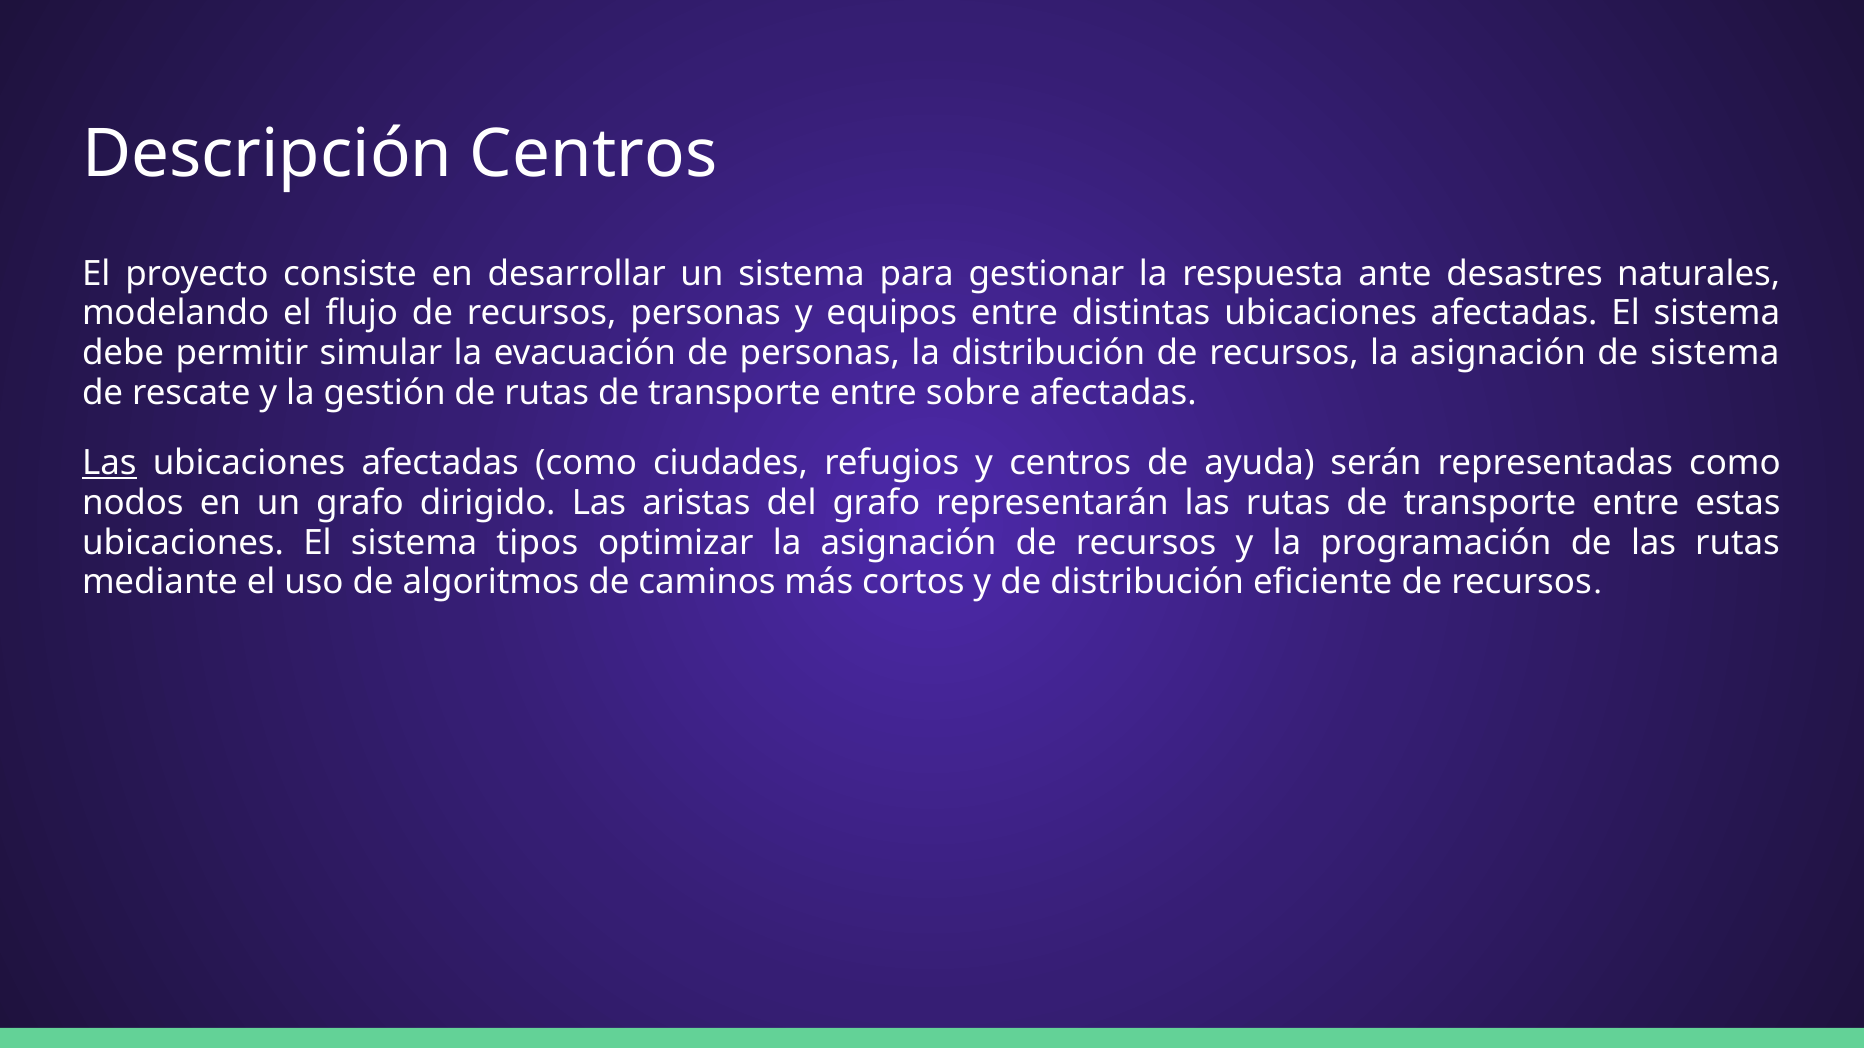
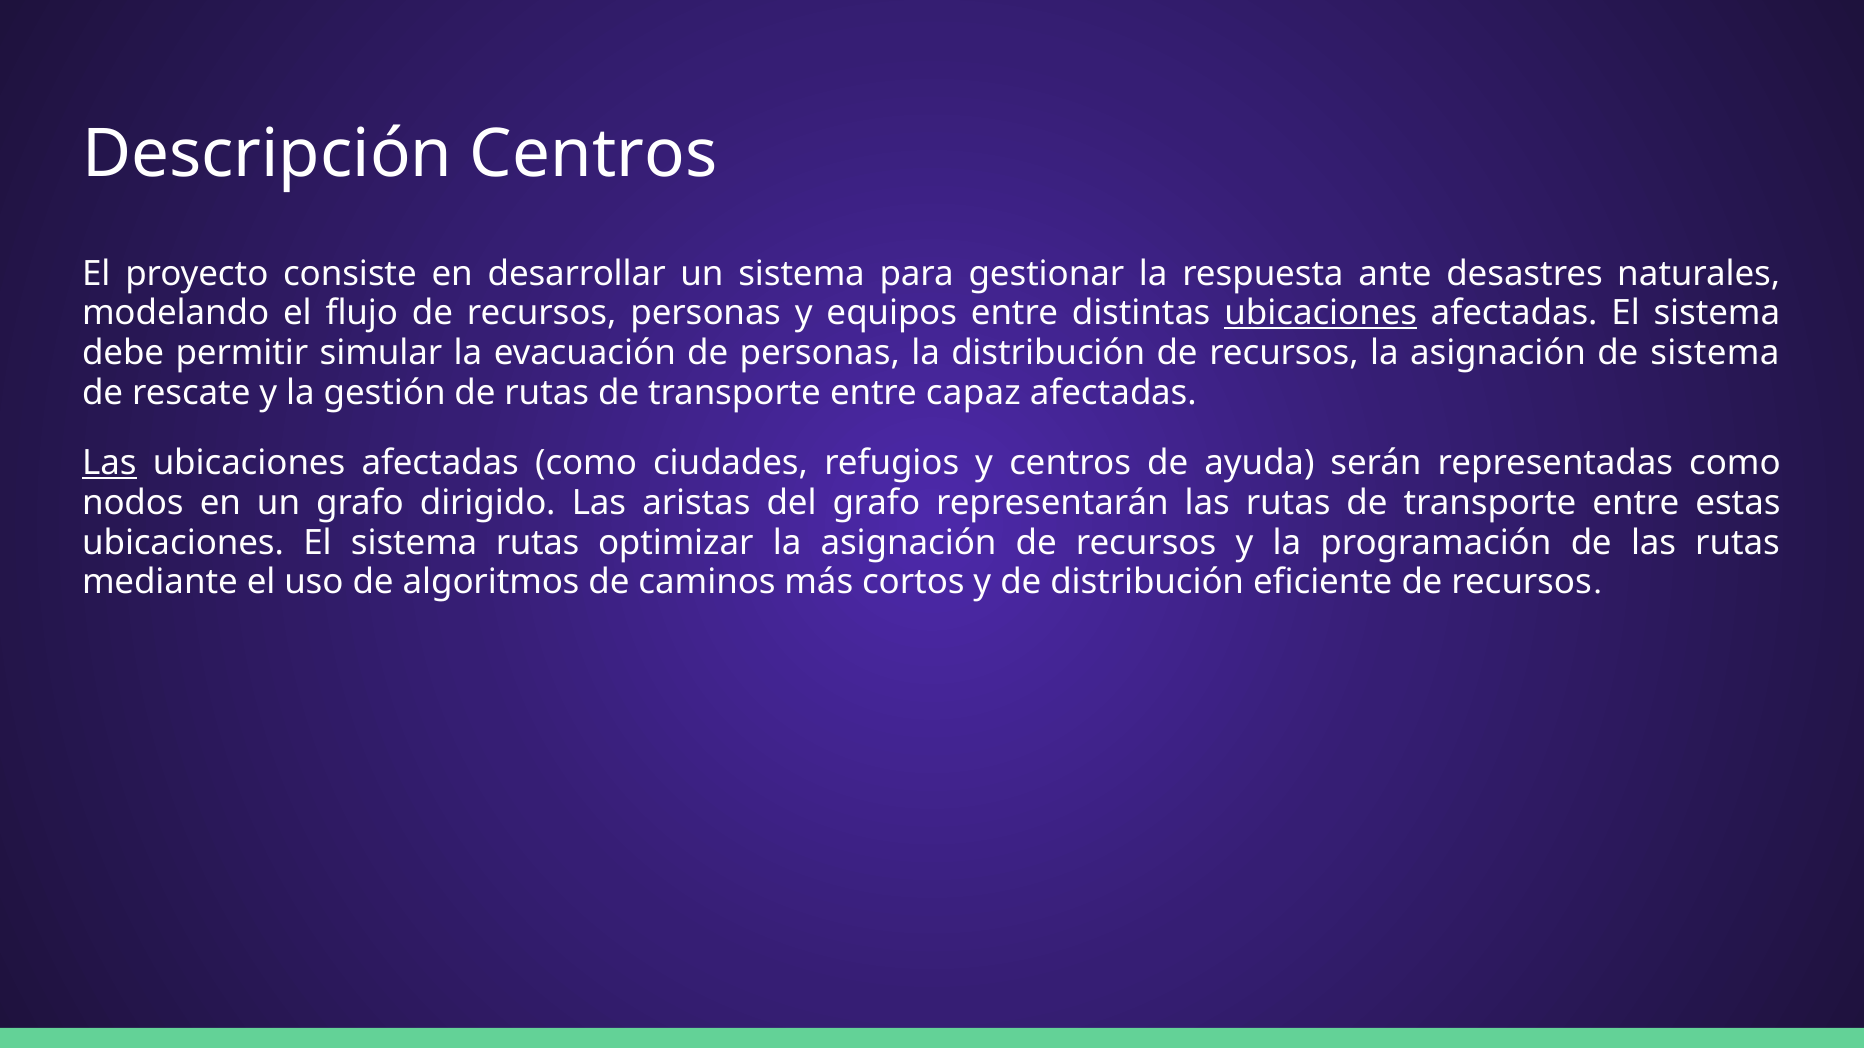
ubicaciones underline: none -> present (1321, 313)
sobre: sobre -> capaz (973, 393)
sistema tipos: tipos -> rutas (538, 543)
